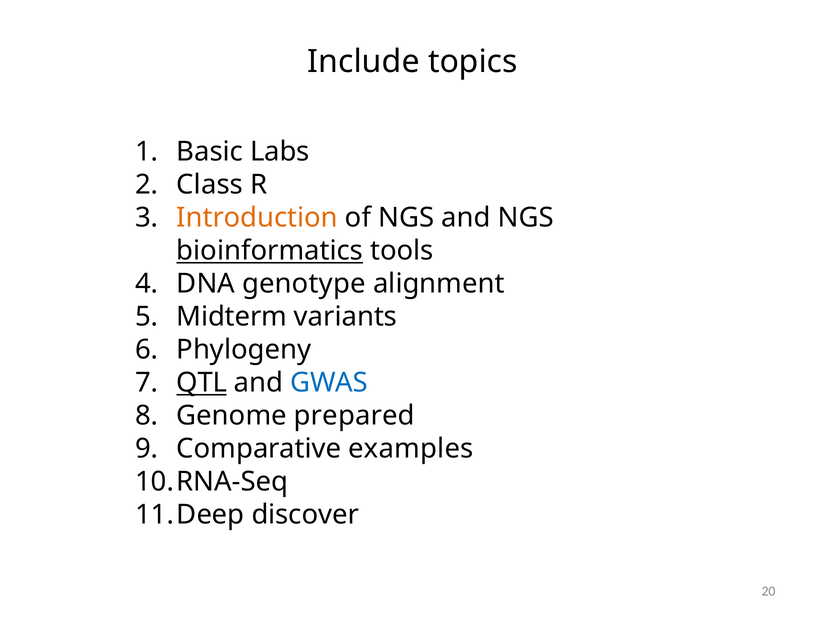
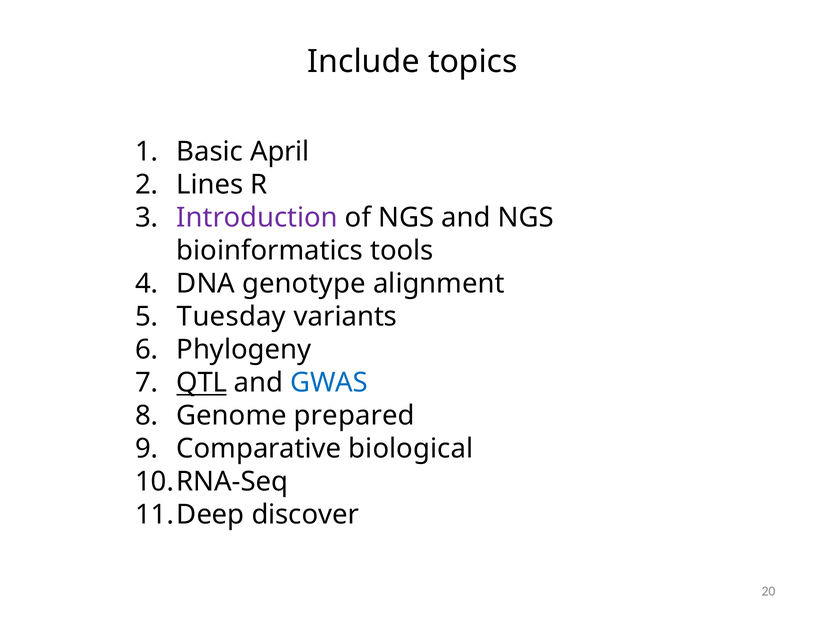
Labs: Labs -> April (280, 152)
Class: Class -> Lines (210, 185)
Introduction colour: orange -> purple (257, 218)
bioinformatics underline: present -> none (270, 251)
Midterm: Midterm -> Tuesday (231, 317)
examples: examples -> biological (411, 449)
